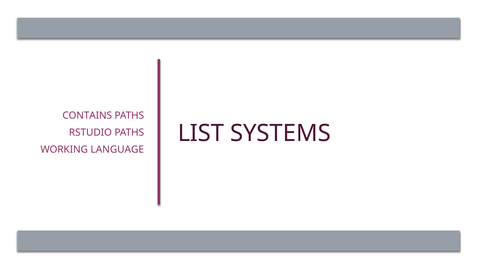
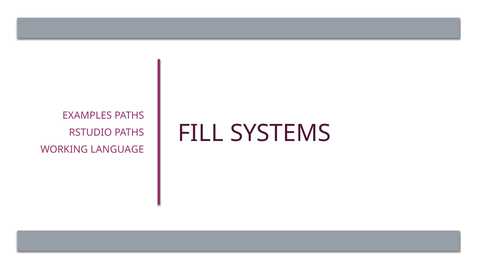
CONTAINS: CONTAINS -> EXAMPLES (87, 115)
LIST: LIST -> FILL (201, 133)
